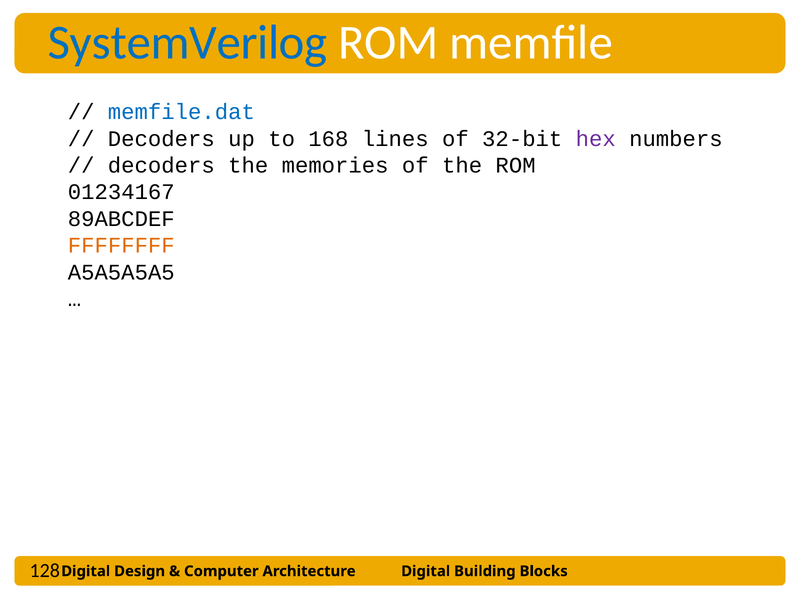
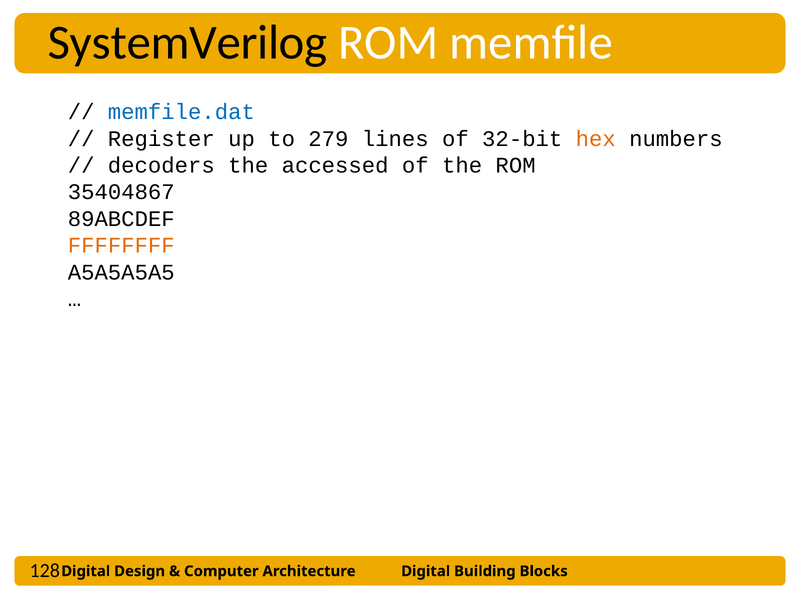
SystemVerilog colour: blue -> black (188, 43)
Decoders: Decoders -> Register (161, 139)
168: 168 -> 279 (328, 139)
hex colour: purple -> orange (596, 139)
memories: memories -> accessed (335, 165)
01234167: 01234167 -> 35404867 (121, 192)
